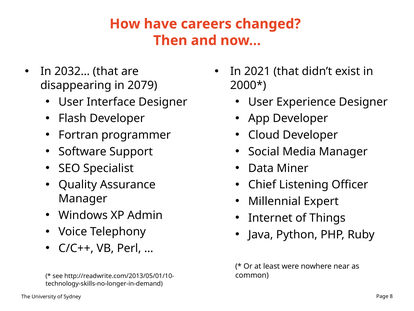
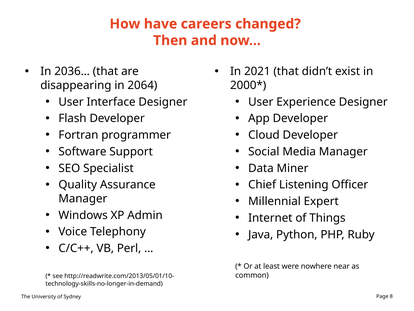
2032…: 2032… -> 2036… (72, 71)
2079: 2079 -> 2064 (142, 85)
